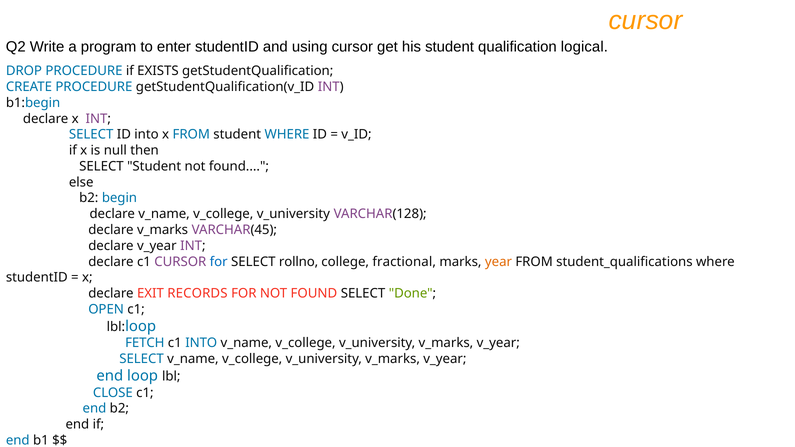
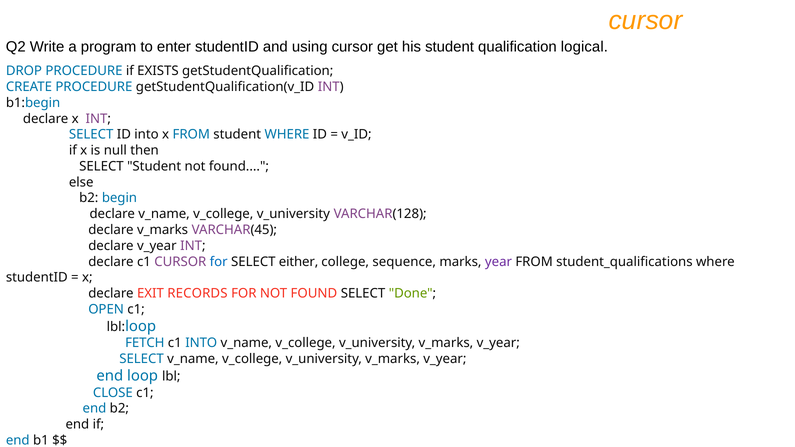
rollno: rollno -> either (299, 262)
fractional: fractional -> sequence (404, 262)
year colour: orange -> purple (498, 262)
